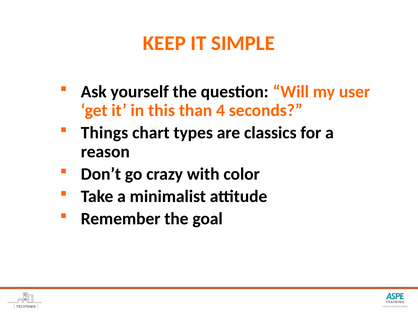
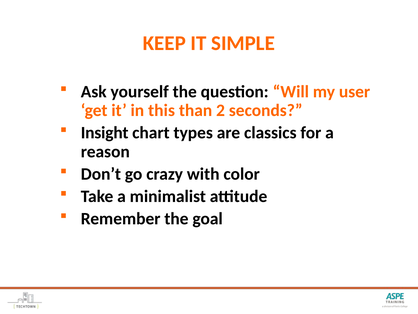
4: 4 -> 2 (221, 110)
Things: Things -> Insight (105, 133)
